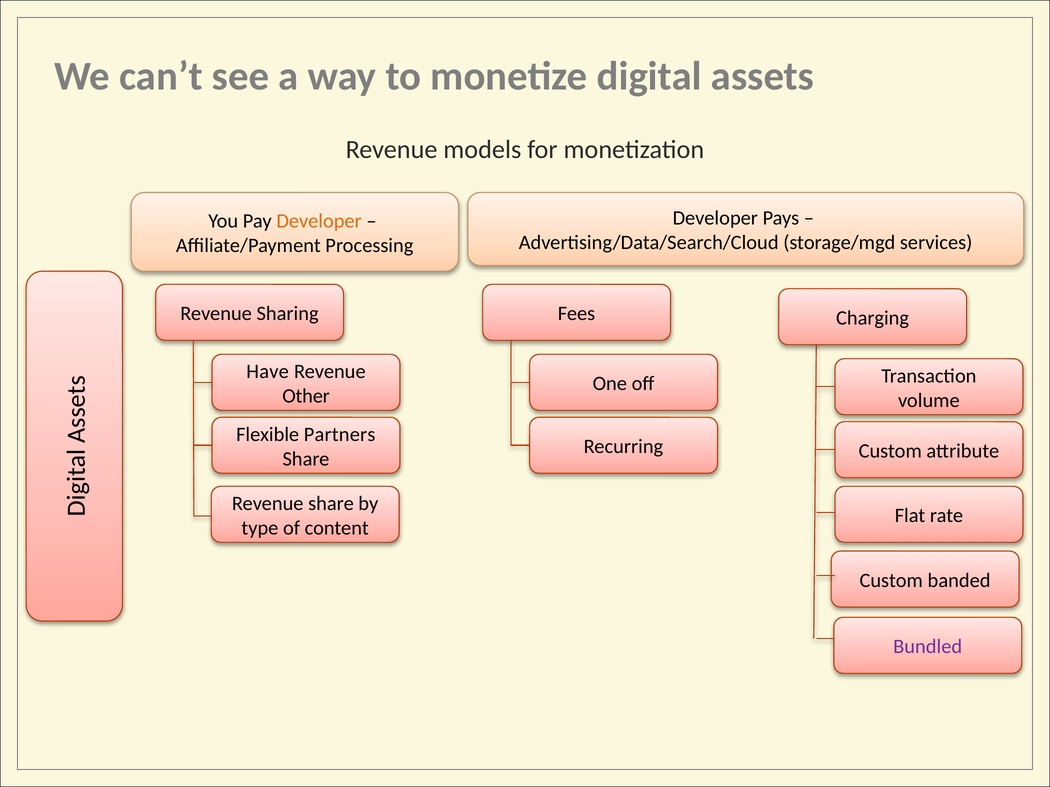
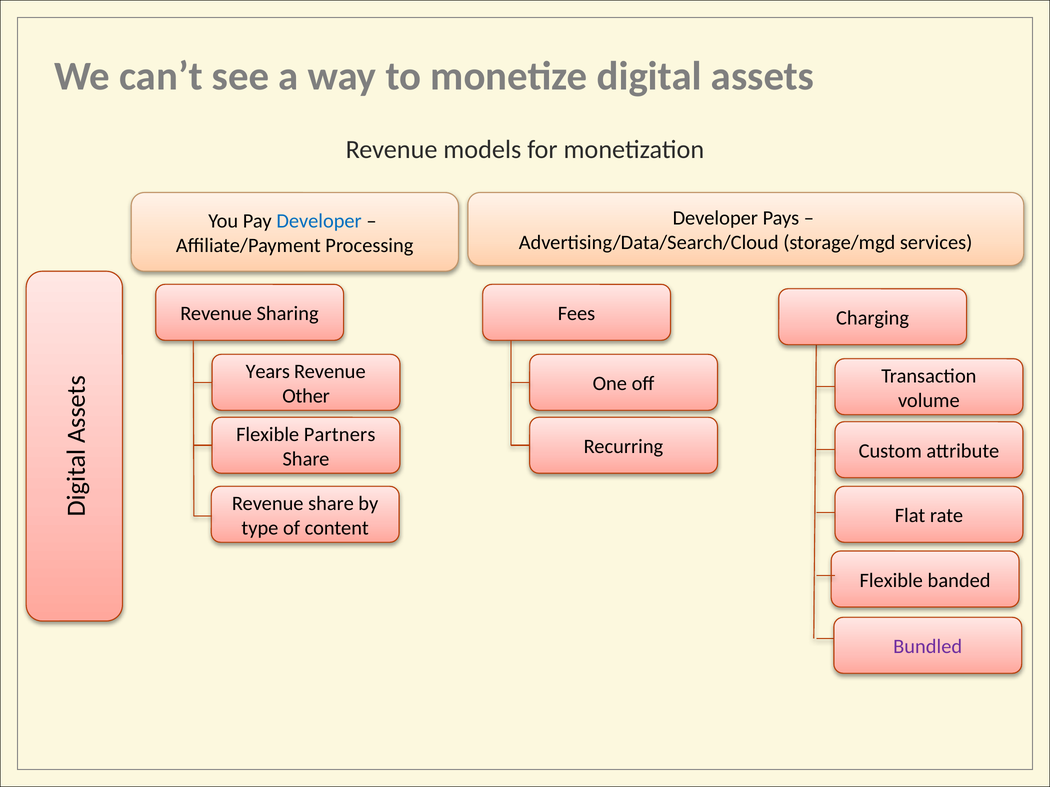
Developer colour: orange -> blue (319, 221)
Have: Have -> Years (268, 372)
Custom: Custom -> Flexible (891, 581)
